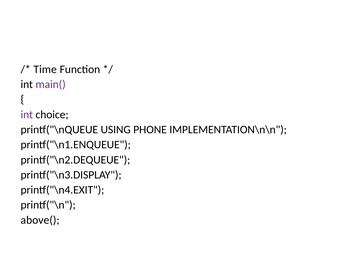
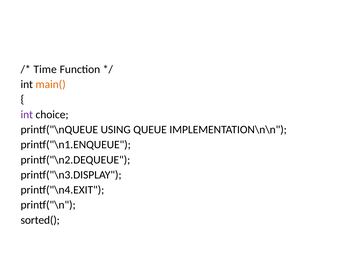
main( colour: purple -> orange (51, 84)
PHONE: PHONE -> QUEUE (150, 130)
above(: above( -> sorted( (40, 220)
